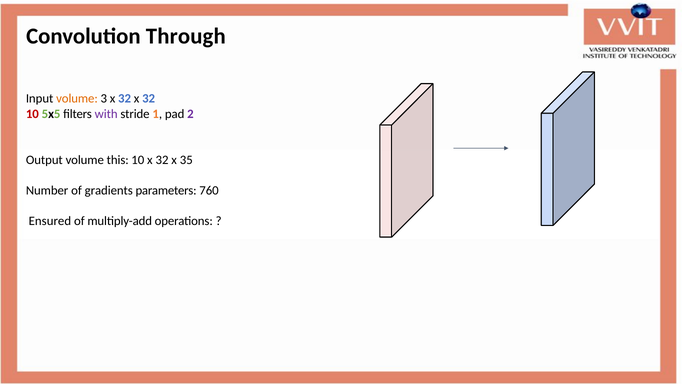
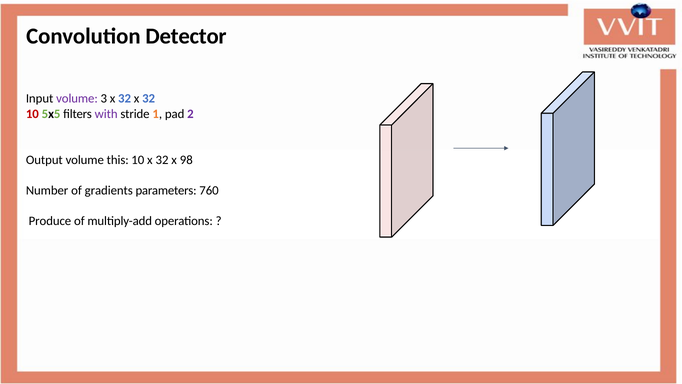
Through: Through -> Detector (186, 36)
volume colour: orange -> purple (77, 98)
35: 35 -> 98 (186, 160)
Ensured: Ensured -> Produce (50, 221)
